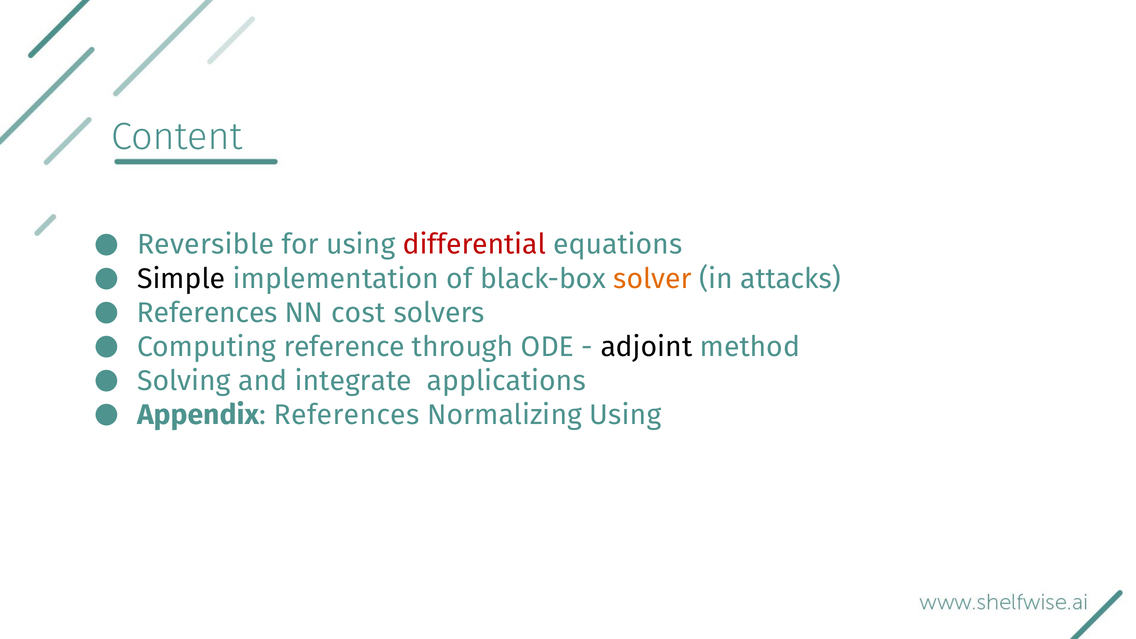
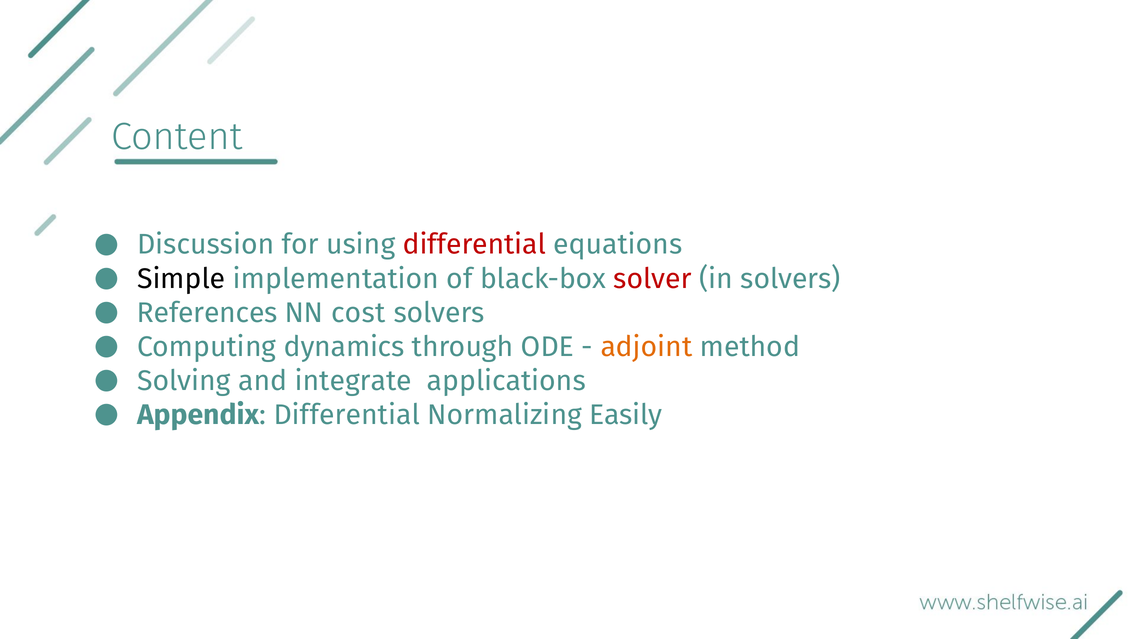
Reversible: Reversible -> Discussion (206, 245)
solver colour: orange -> red (653, 279)
in attacks: attacks -> solvers (791, 279)
reference: reference -> dynamics (344, 347)
adjoint colour: black -> orange (646, 347)
Appendix References: References -> Differential (347, 415)
Normalizing Using: Using -> Easily (626, 415)
